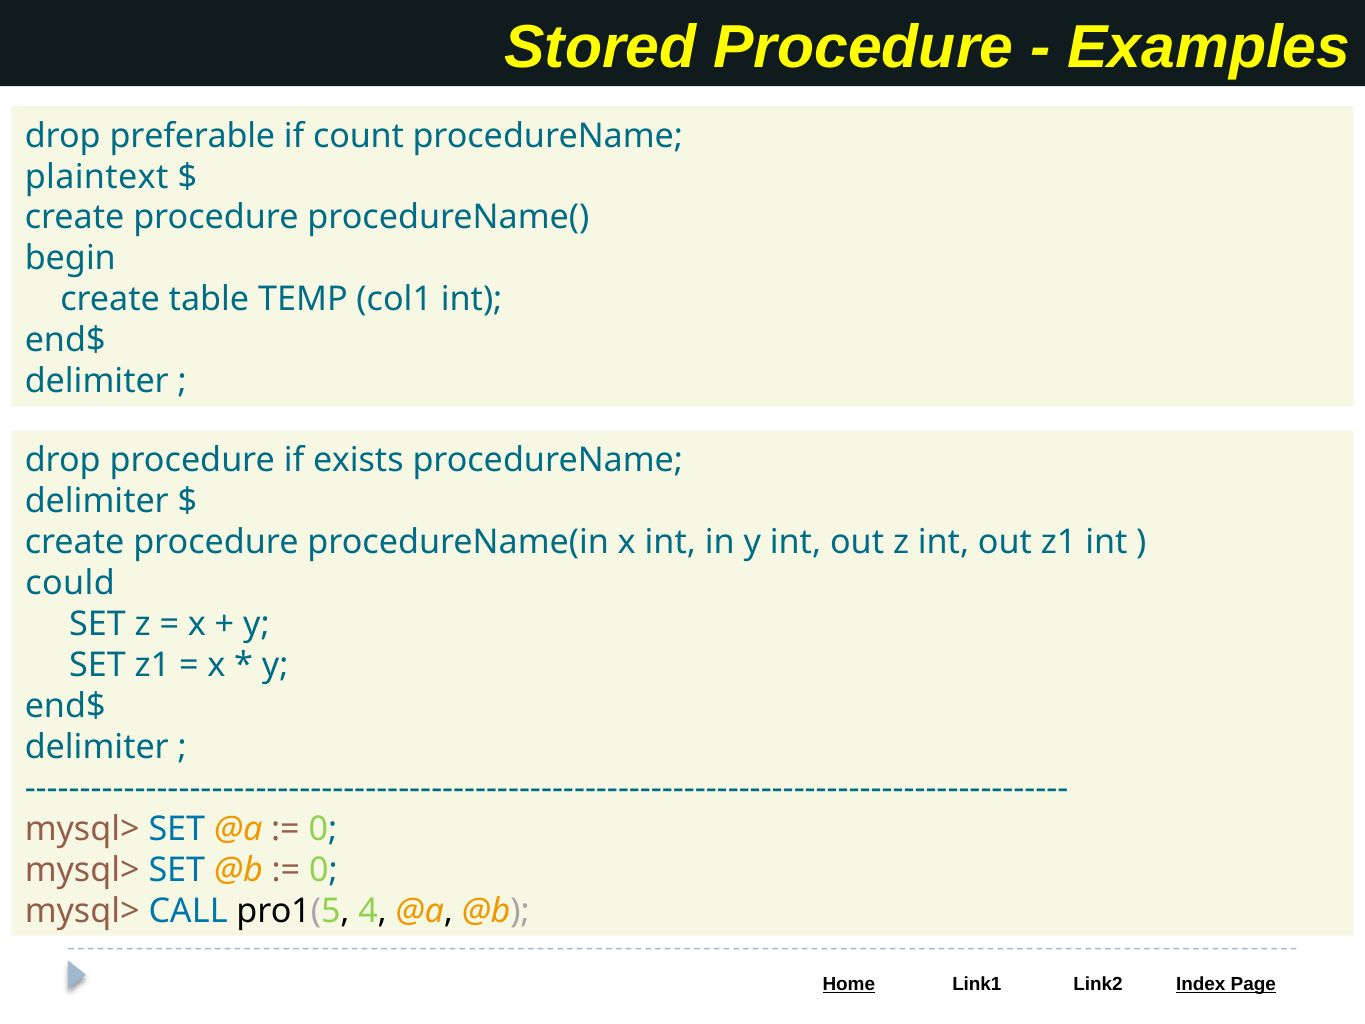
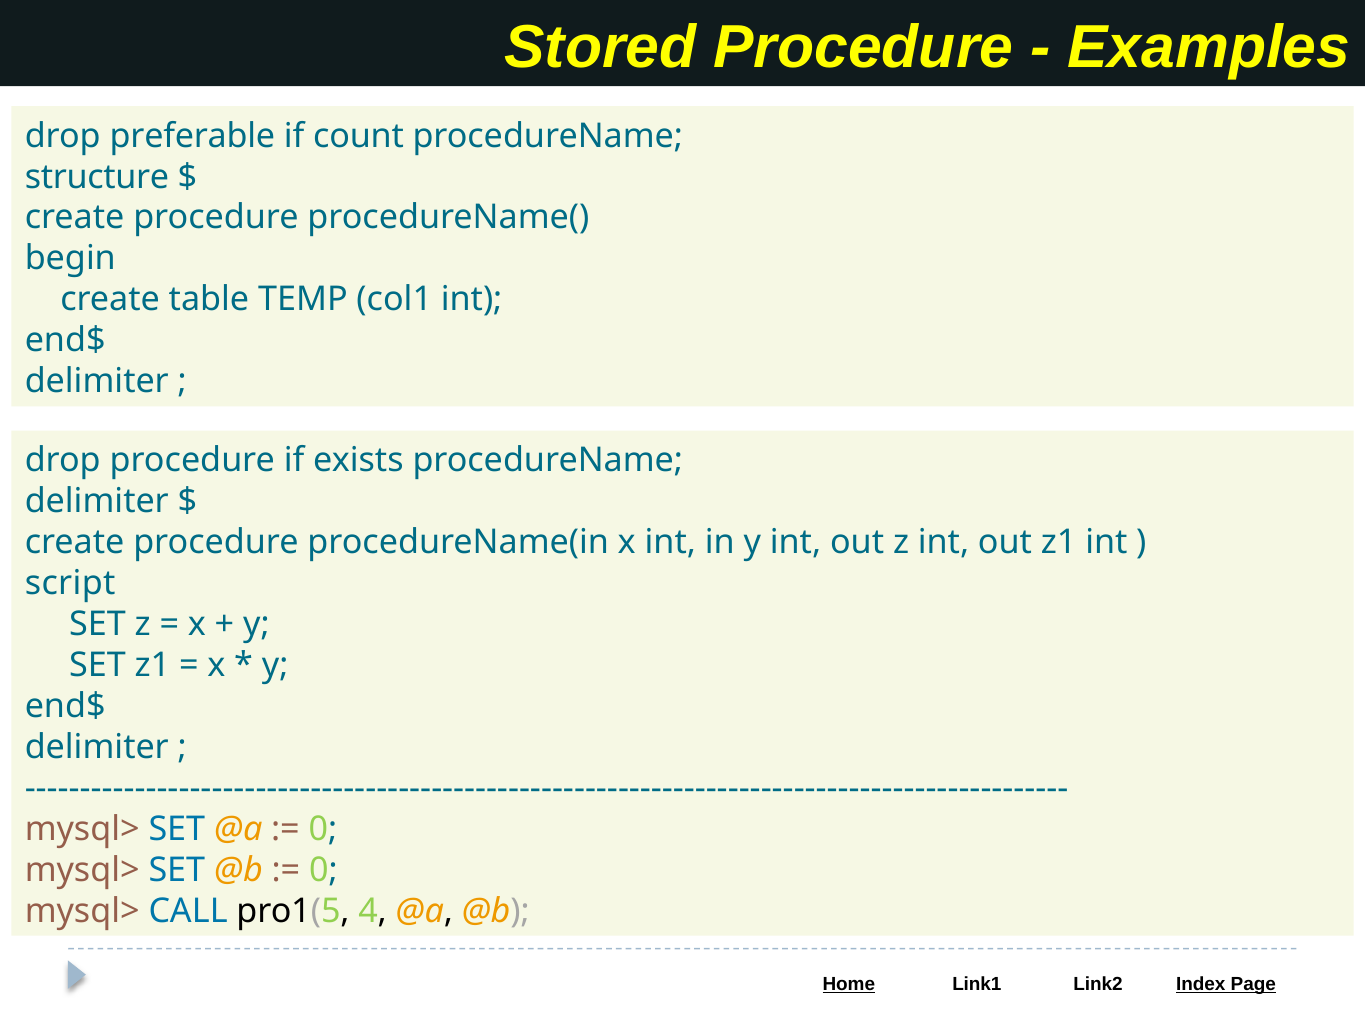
plaintext: plaintext -> structure (97, 177)
could: could -> script (70, 583)
